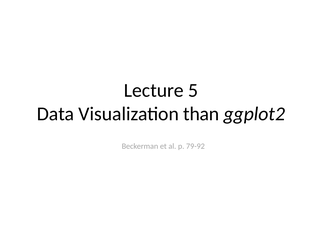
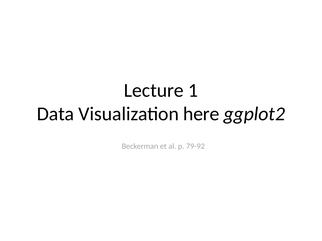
5: 5 -> 1 (193, 90)
than: than -> here (201, 114)
